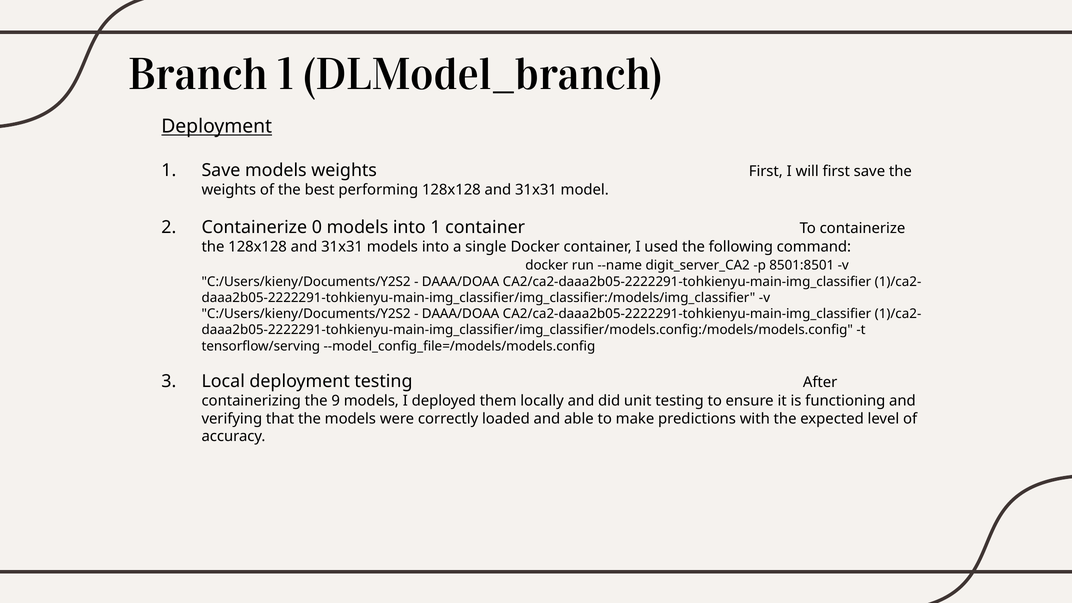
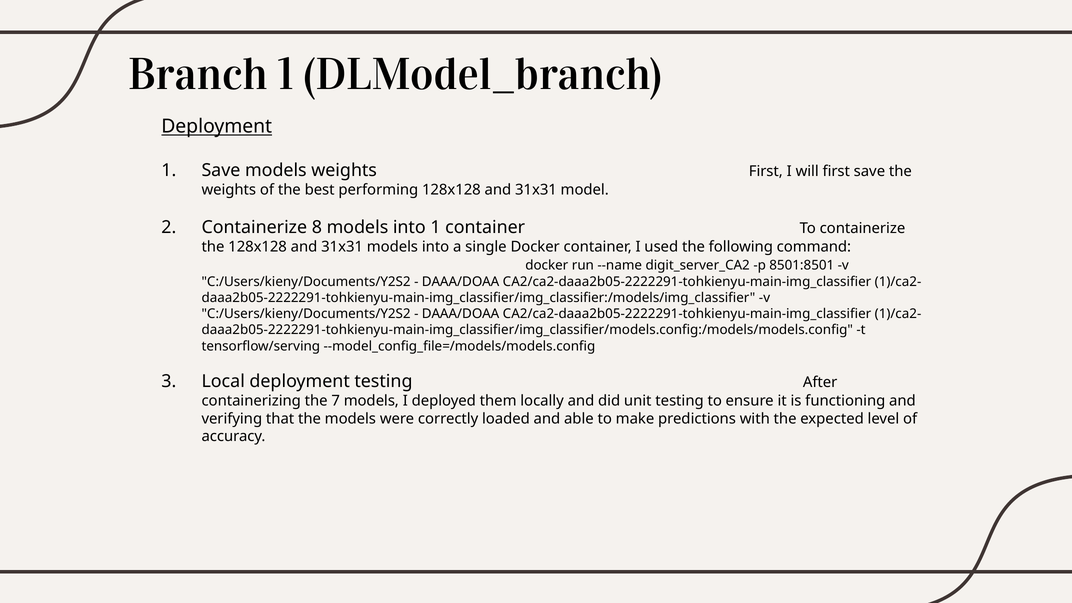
0: 0 -> 8 (317, 227)
9: 9 -> 7 (336, 401)
